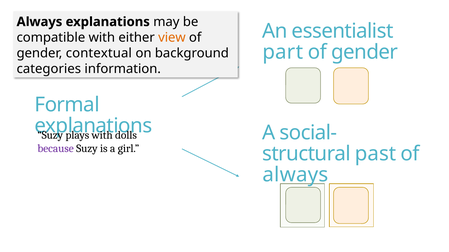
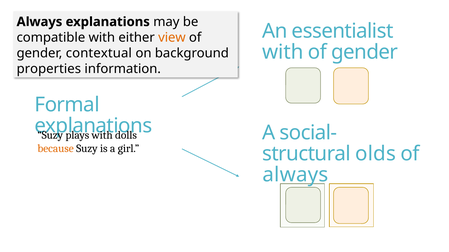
part: part -> with (283, 52)
categories: categories -> properties (49, 69)
because colour: purple -> orange (56, 149)
past: past -> olds (376, 154)
